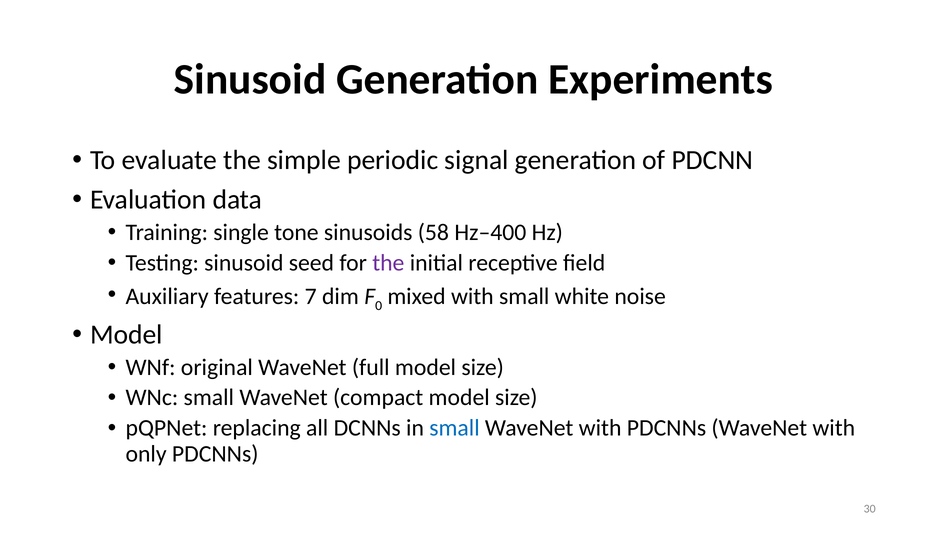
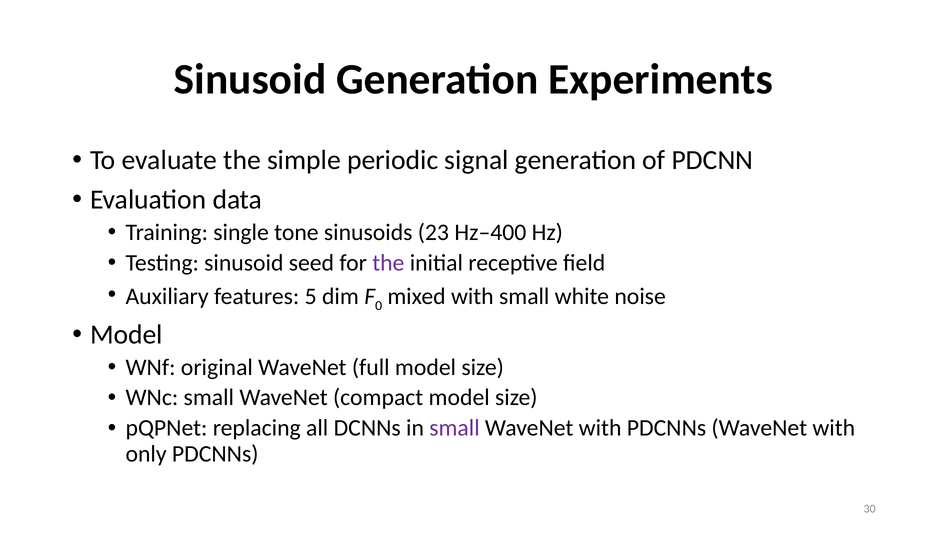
58: 58 -> 23 (433, 233)
7: 7 -> 5 (311, 296)
small colour: blue -> purple (454, 428)
